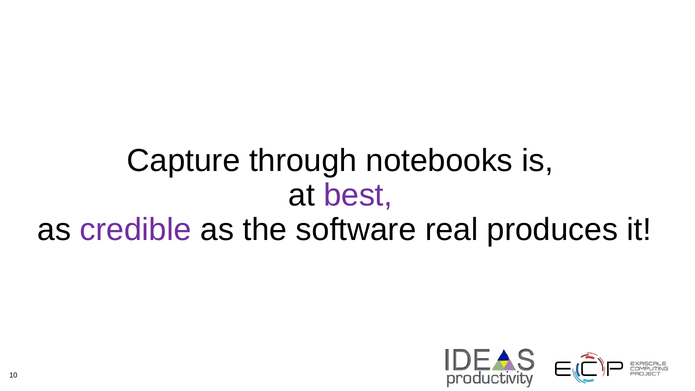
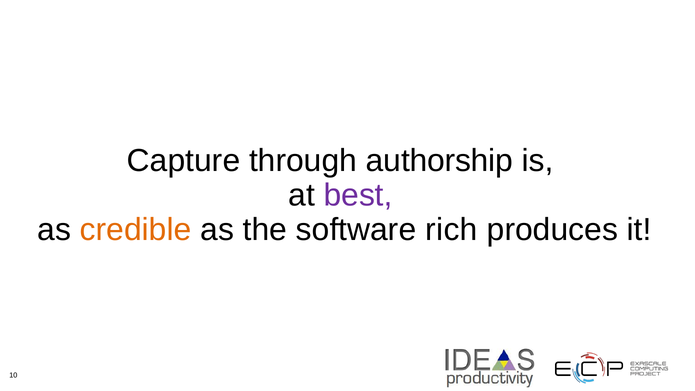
notebooks: notebooks -> authorship (439, 161)
credible colour: purple -> orange (136, 230)
real: real -> rich (451, 230)
